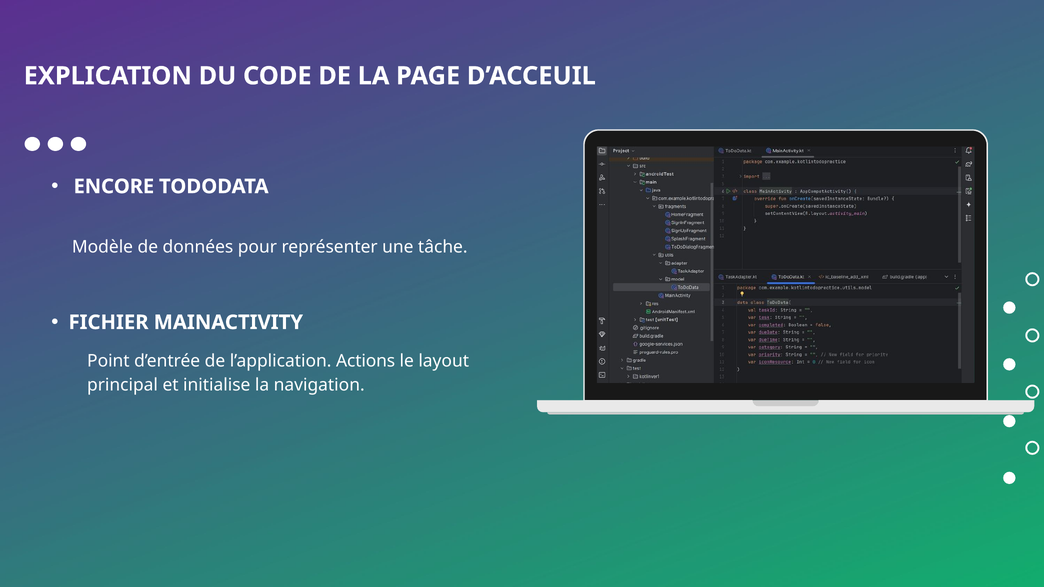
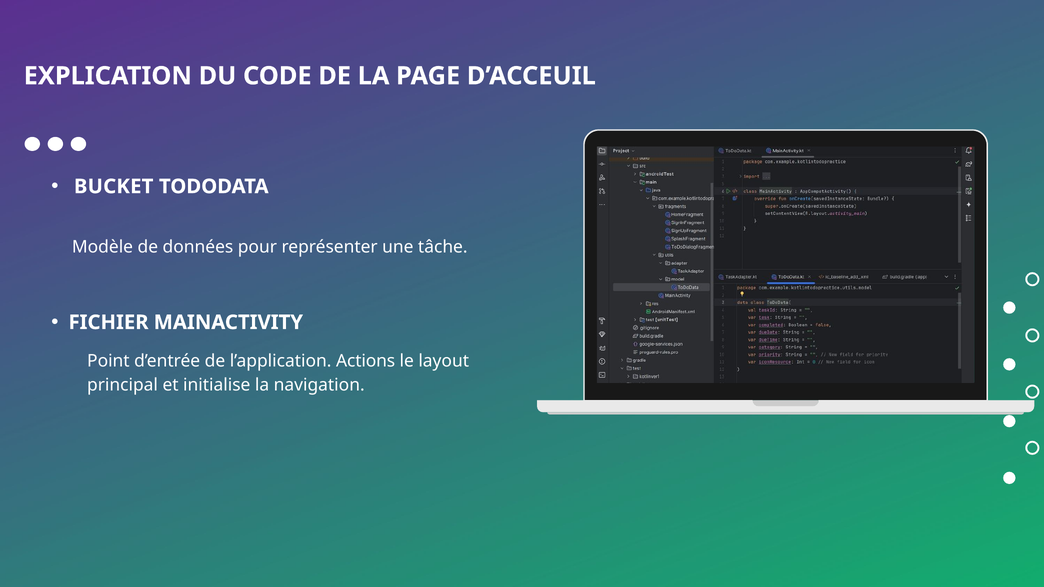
ENCORE: ENCORE -> BUCKET (114, 187)
